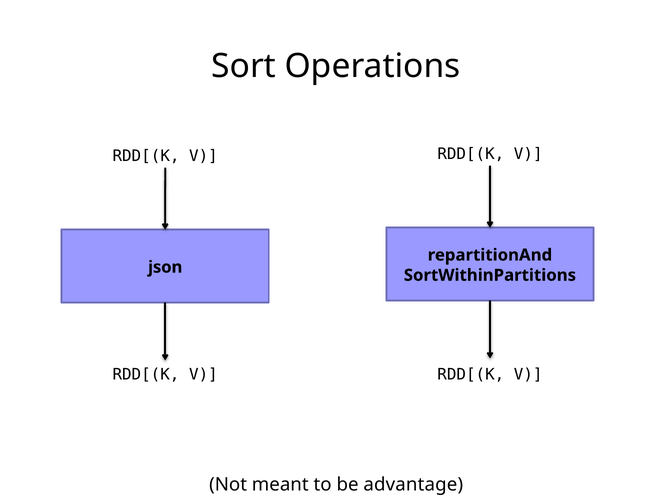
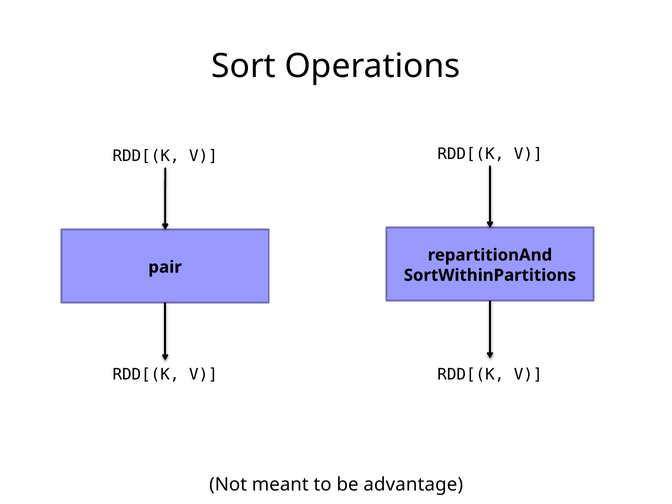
json: json -> pair (165, 267)
